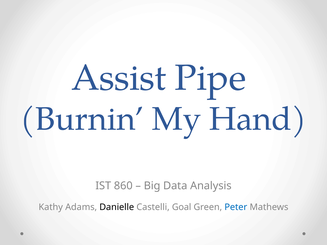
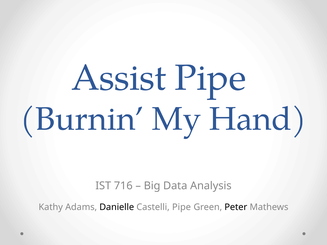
860: 860 -> 716 (123, 186)
Castelli Goal: Goal -> Pipe (182, 207)
Peter colour: blue -> black (236, 207)
